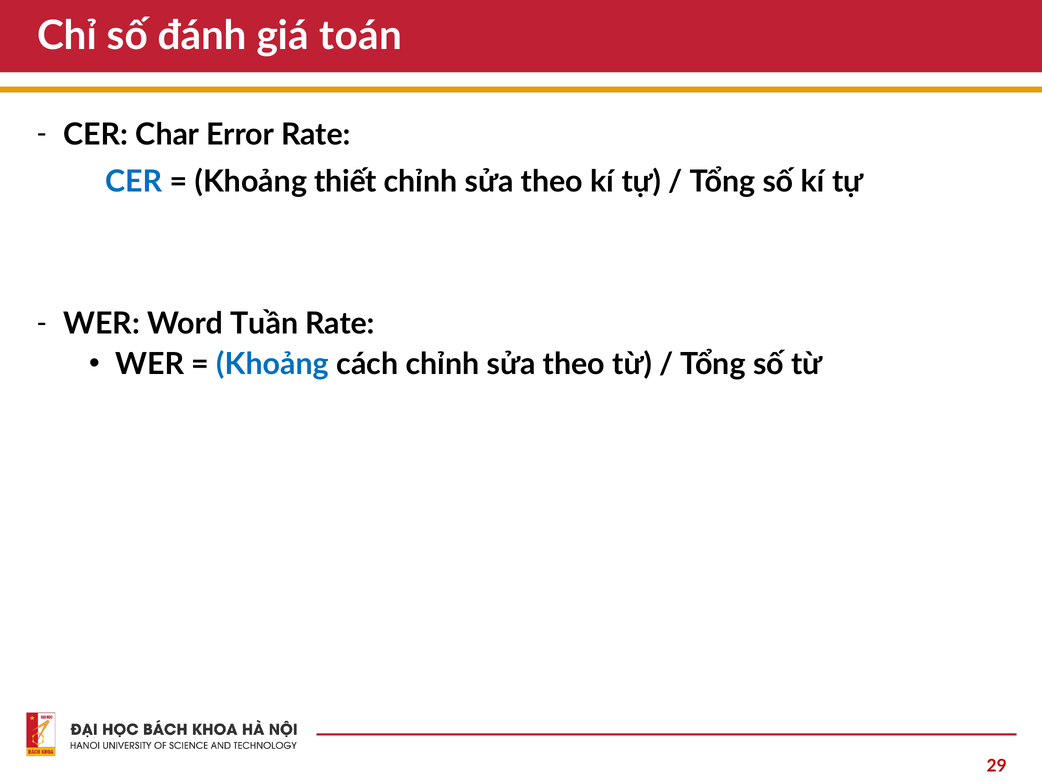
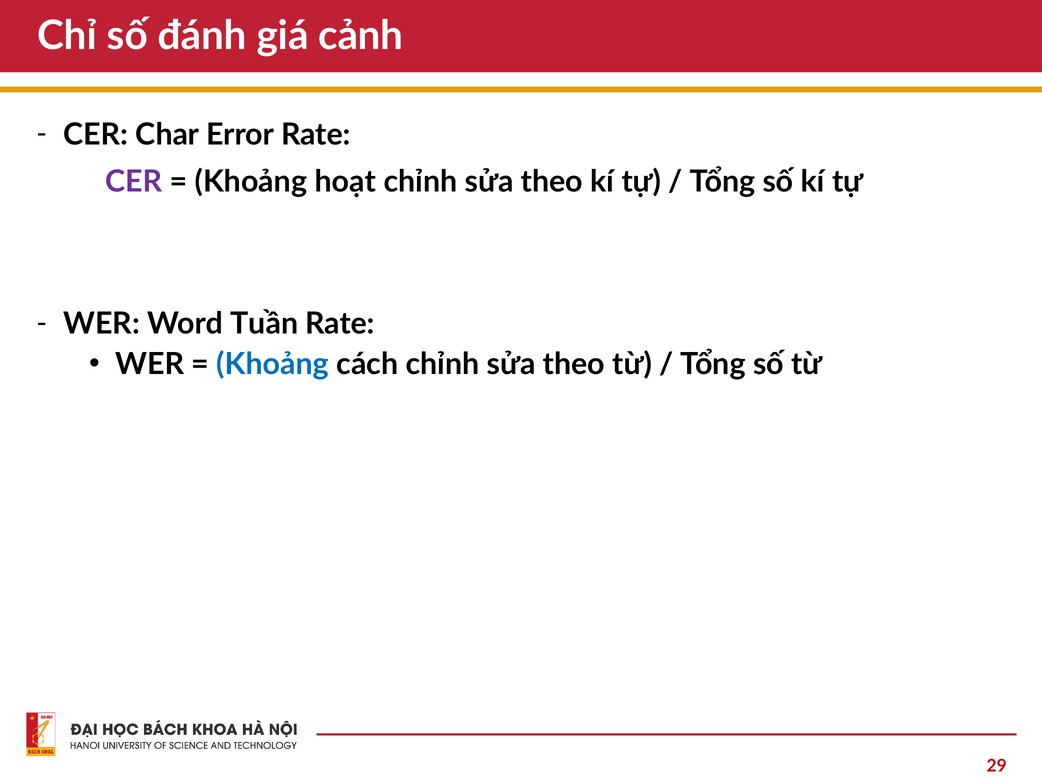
toán: toán -> cảnh (361, 36)
CER colour: blue -> purple (134, 182)
thiết: thiết -> hoạt (345, 182)
